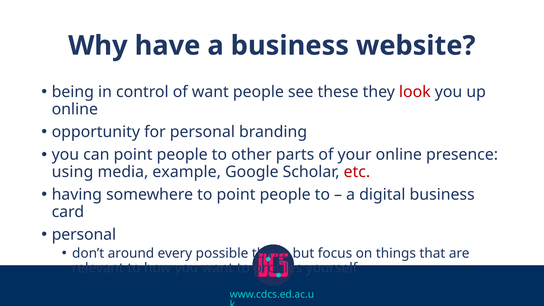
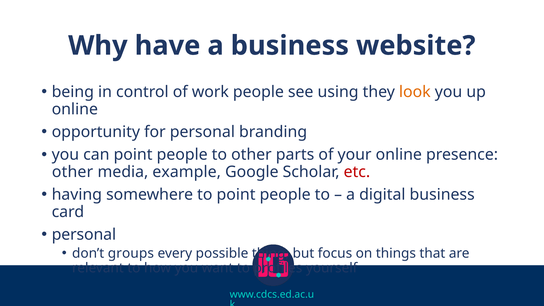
of want: want -> work (210, 92)
these: these -> using (338, 92)
look colour: red -> orange (415, 92)
using: using -> other (73, 172)
around: around -> groups (131, 253)
